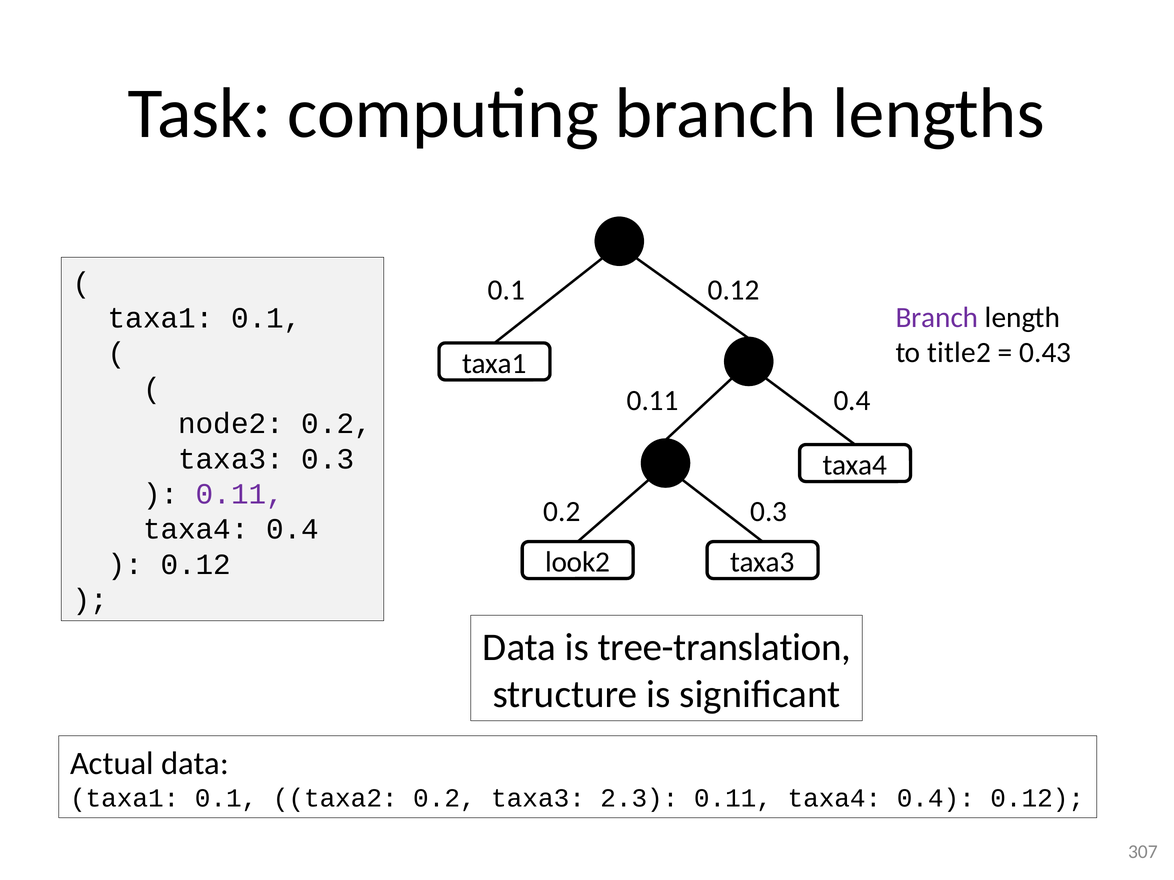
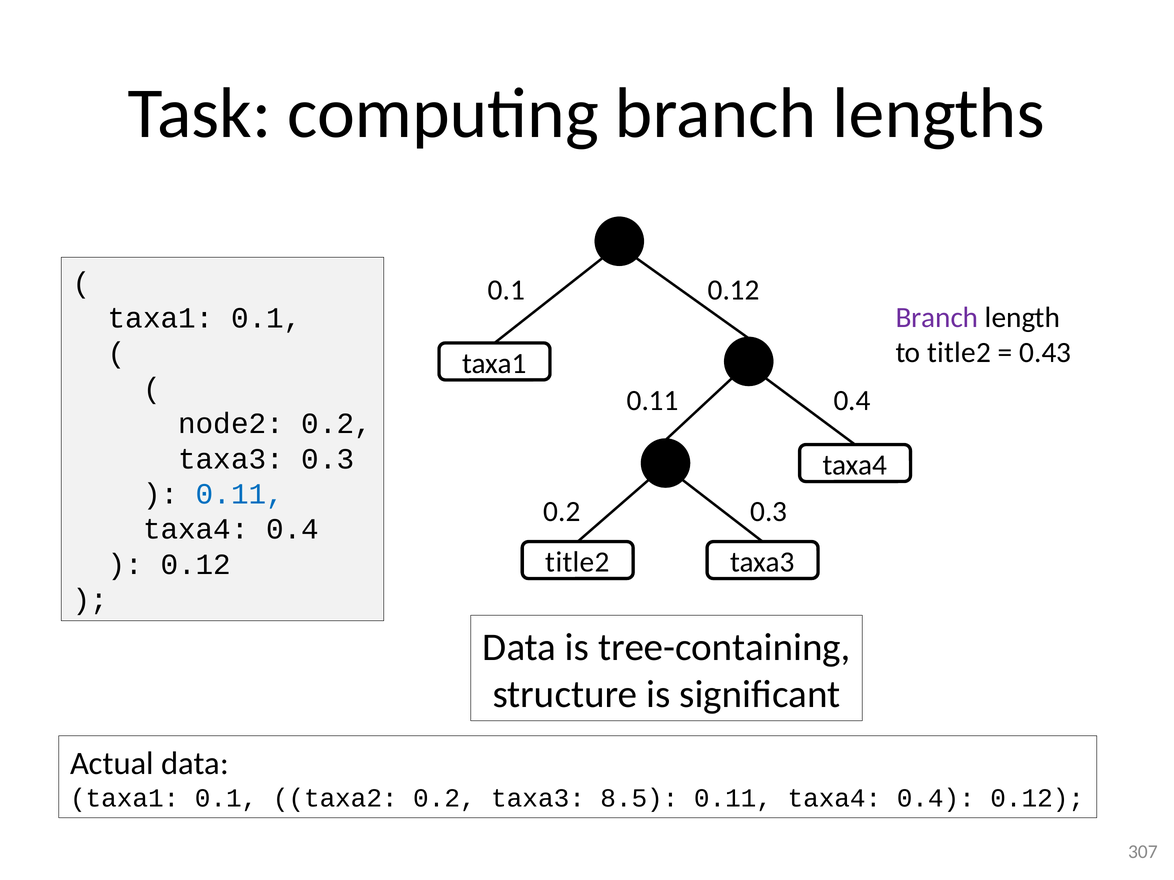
0.11 colour: purple -> blue (240, 494)
look2: look2 -> title2 (577, 562)
tree-translation: tree-translation -> tree-containing (724, 648)
2.3: 2.3 -> 8.5 (639, 798)
